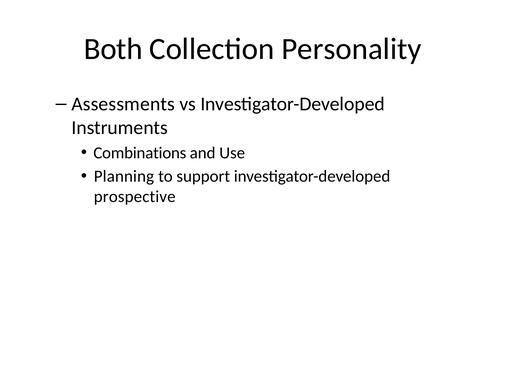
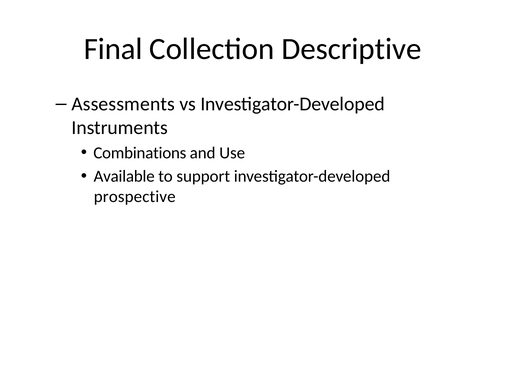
Both: Both -> Final (113, 49)
Personality: Personality -> Descriptive (351, 49)
Planning: Planning -> Available (124, 177)
